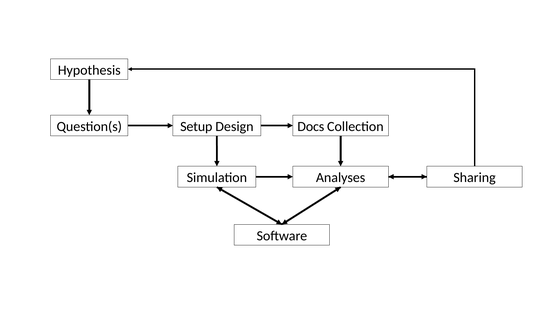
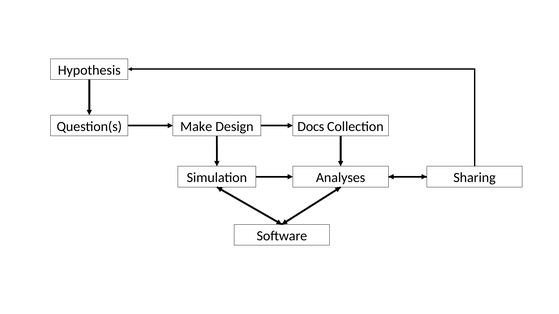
Setup: Setup -> Make (196, 127)
